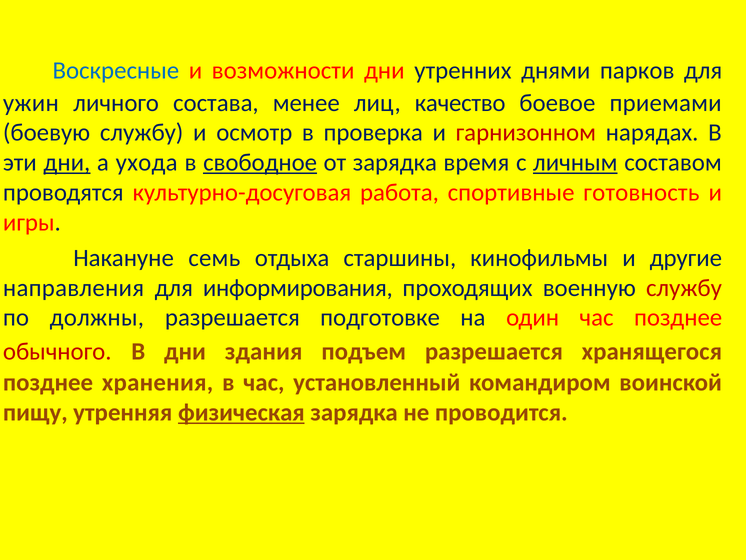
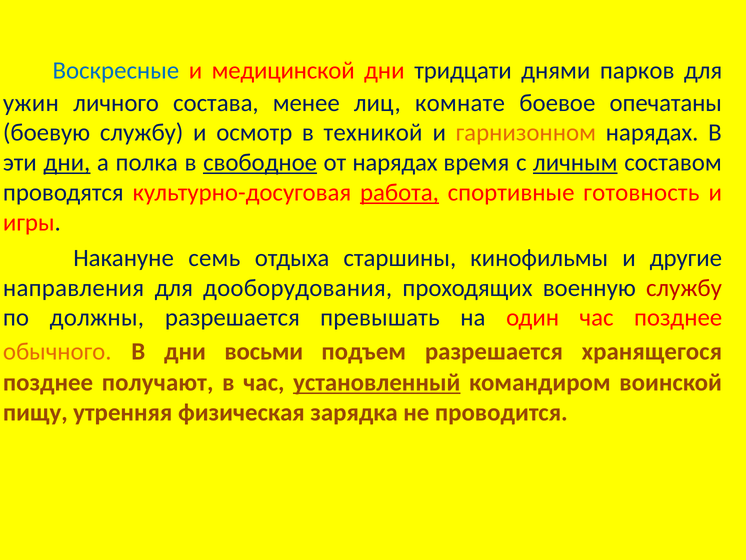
возможности: возможности -> медицинской (283, 70)
утренних: утренних -> тридцати (463, 70)
качество: качество -> комнате (460, 103)
приемами: приемами -> опечатаны (666, 103)
проверка: проверка -> техникой (373, 133)
гарнизонном colour: red -> orange (526, 133)
ухода: ухода -> полка (147, 162)
от зарядка: зарядка -> нарядах (395, 162)
работа underline: none -> present (399, 192)
информирования: информирования -> дооборудования (298, 288)
подготовке: подготовке -> превышать (380, 317)
обычного colour: red -> orange (57, 351)
здания: здания -> восьми (264, 351)
хранения: хранения -> получают (158, 382)
установленный underline: none -> present (377, 382)
физическая underline: present -> none (241, 412)
